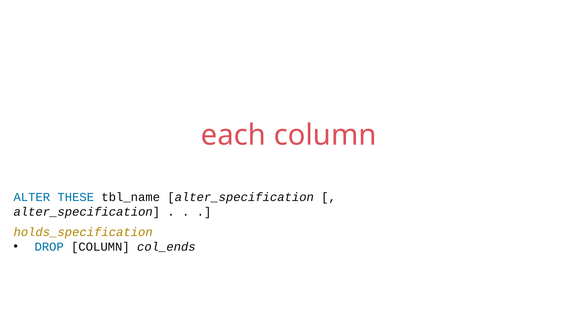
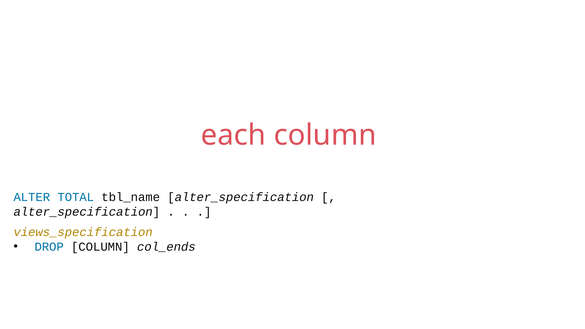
THESE: THESE -> TOTAL (76, 197)
holds_specification: holds_specification -> views_specification (83, 232)
